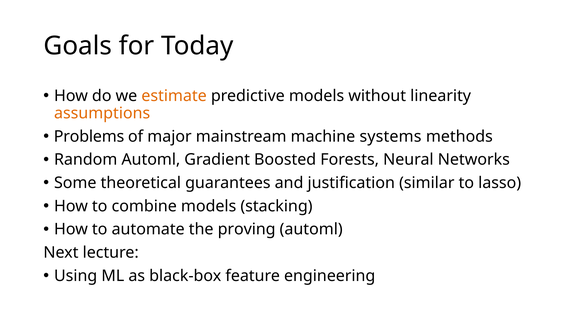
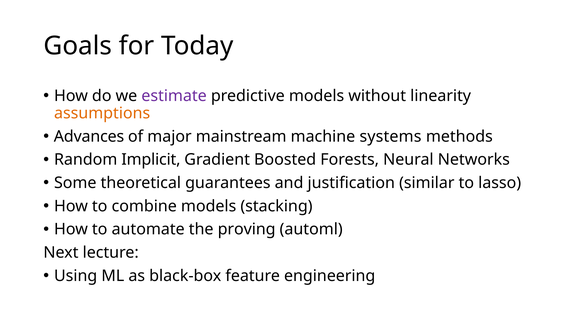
estimate colour: orange -> purple (174, 96)
Problems: Problems -> Advances (89, 136)
Random Automl: Automl -> Implicit (151, 160)
